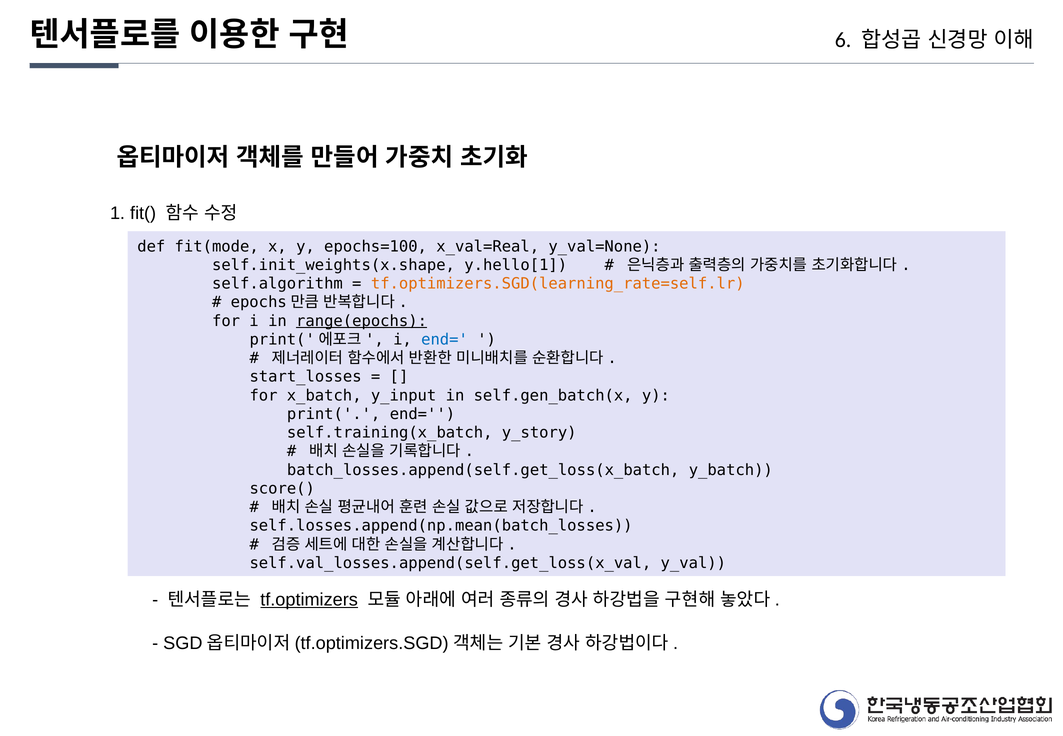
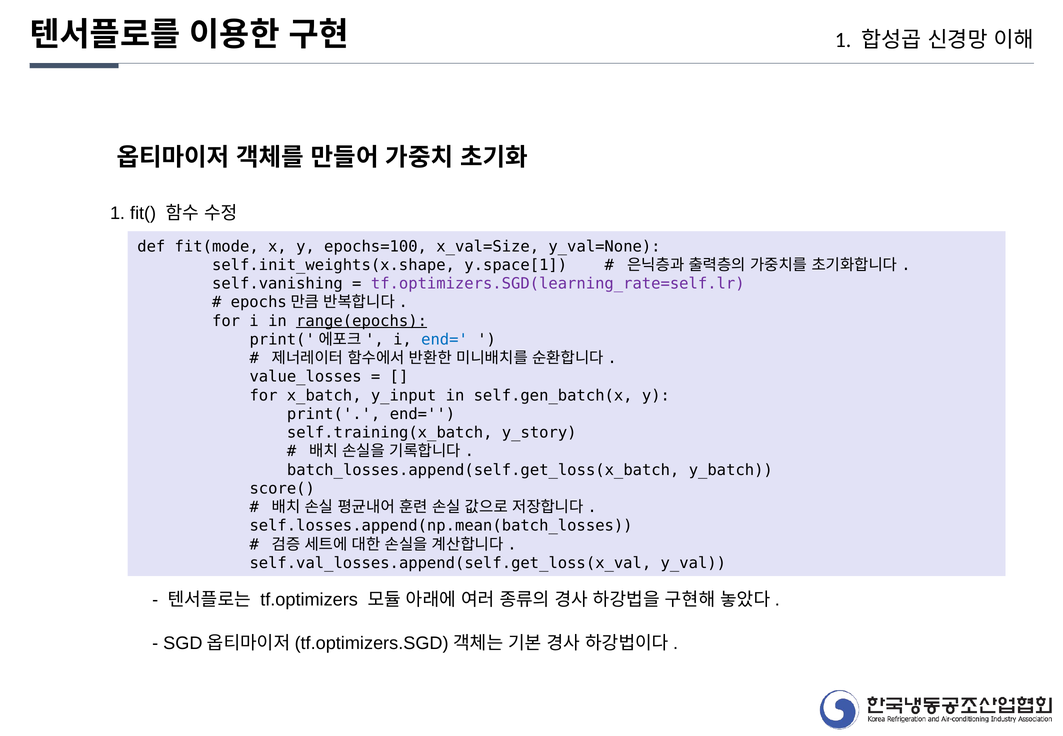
6: 6 -> 1 (843, 40)
x_val=Real: x_val=Real -> x_val=Size (488, 246)
y.hello[1: y.hello[1 -> y.space[1 (516, 265)
self.algorithm: self.algorithm -> self.vanishing (277, 284)
tf.optimizers.SGD(learning_rate=self.lr colour: orange -> purple (558, 284)
start_losses: start_losses -> value_losses (306, 377)
tf.optimizers underline: present -> none (309, 600)
